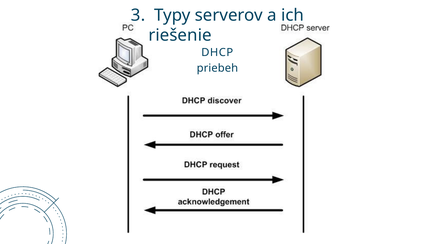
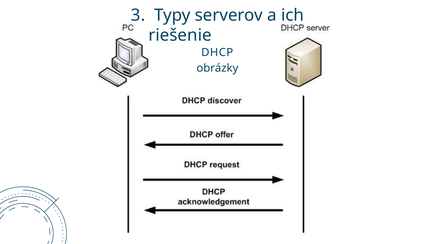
priebeh: priebeh -> obrázky (217, 68)
